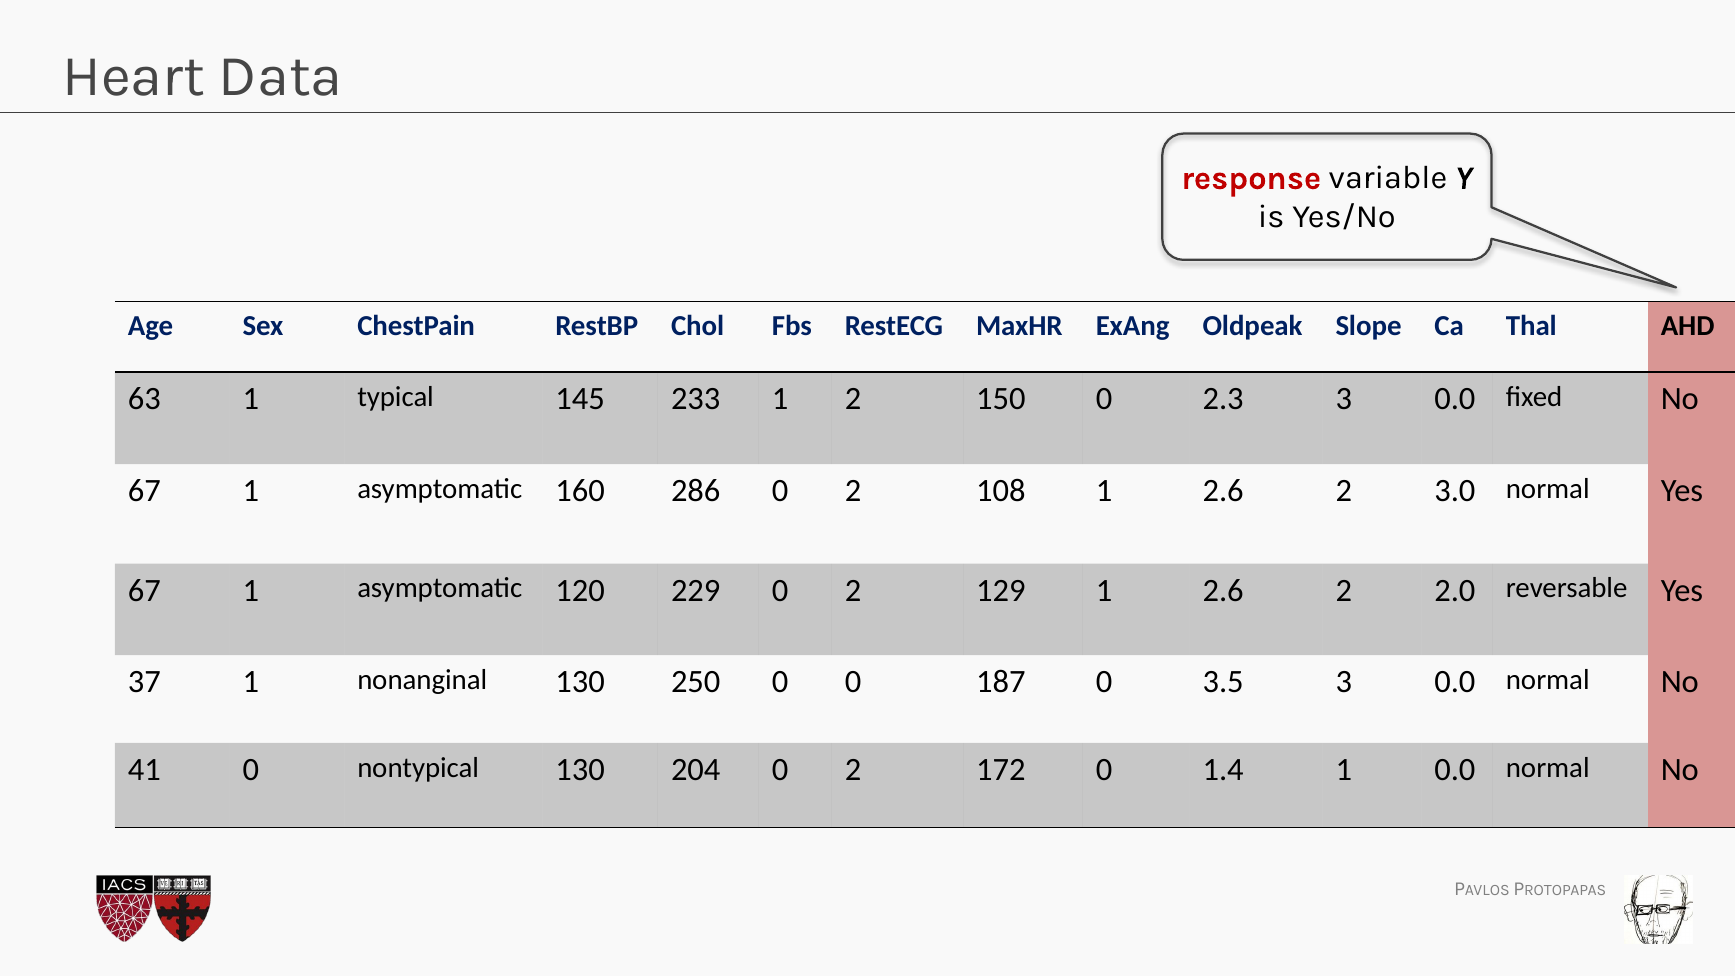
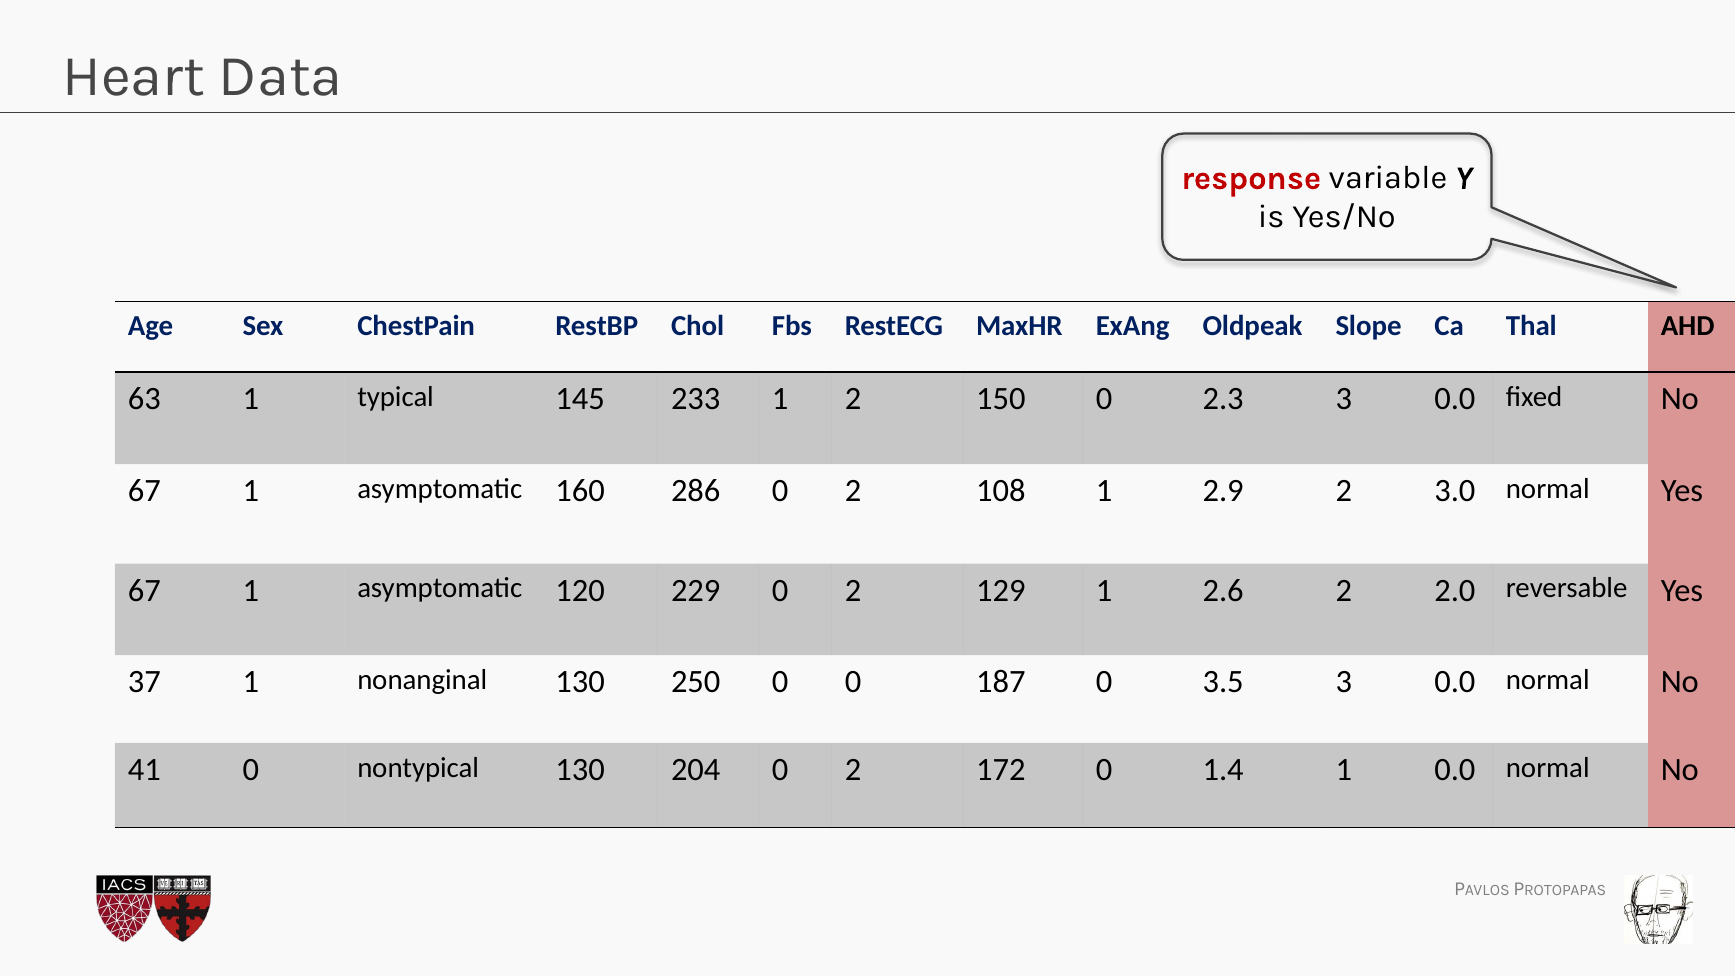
108 1 2.6: 2.6 -> 2.9 (1223, 491)
